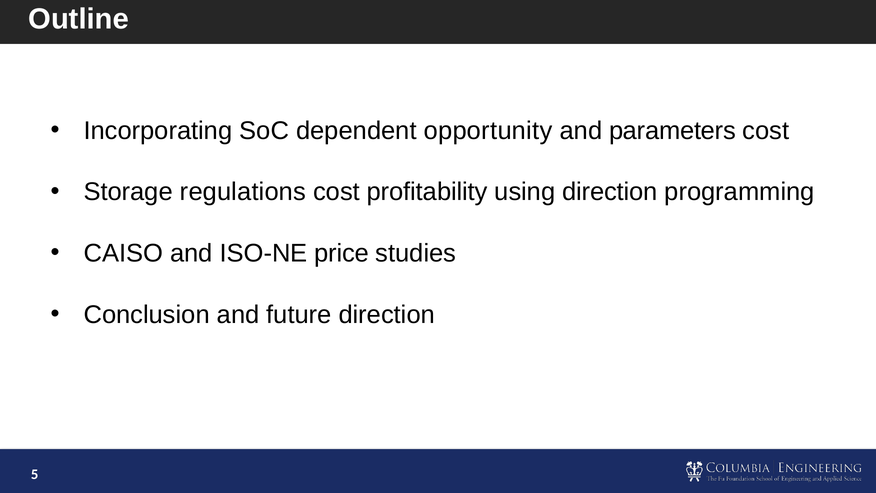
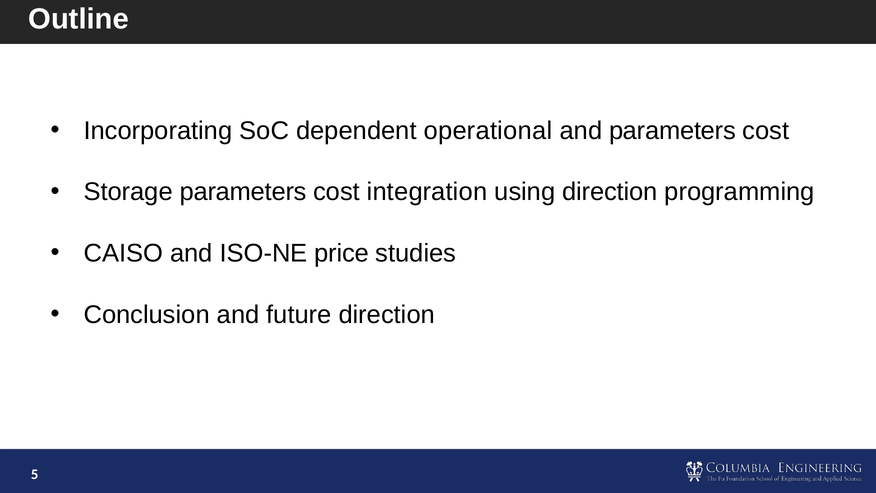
opportunity: opportunity -> operational (488, 131)
Storage regulations: regulations -> parameters (243, 192)
profitability: profitability -> integration (427, 192)
